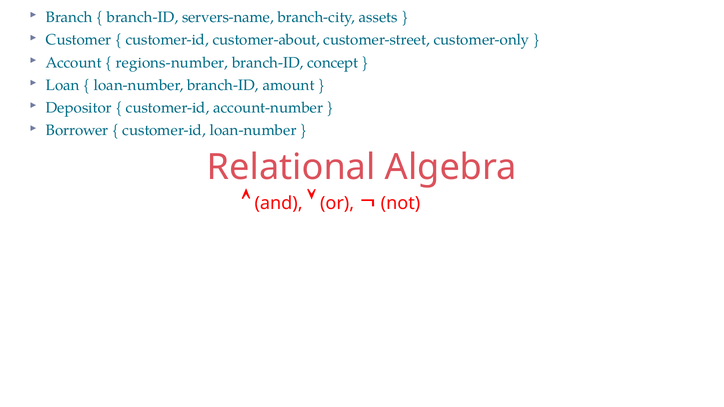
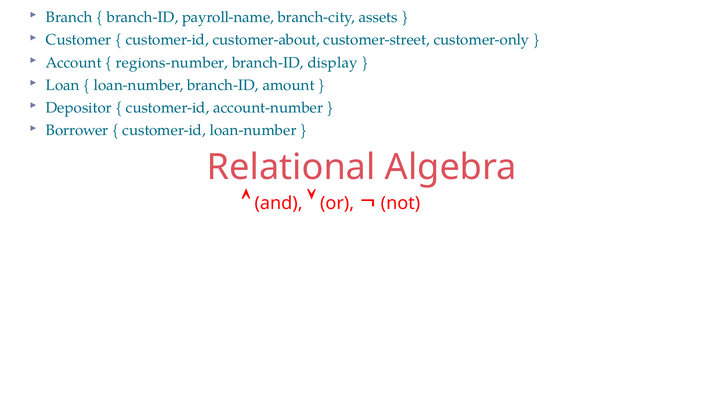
servers-name: servers-name -> payroll-name (228, 17)
concept: concept -> display (333, 63)
